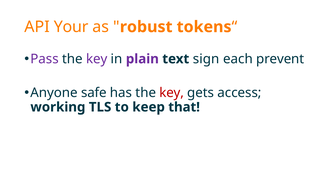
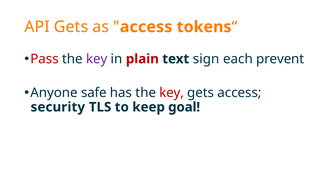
API Your: Your -> Gets (71, 27)
robust: robust -> access (146, 27)
Pass colour: purple -> red (45, 59)
plain colour: purple -> red (142, 59)
working: working -> security (58, 107)
that: that -> goal (184, 107)
